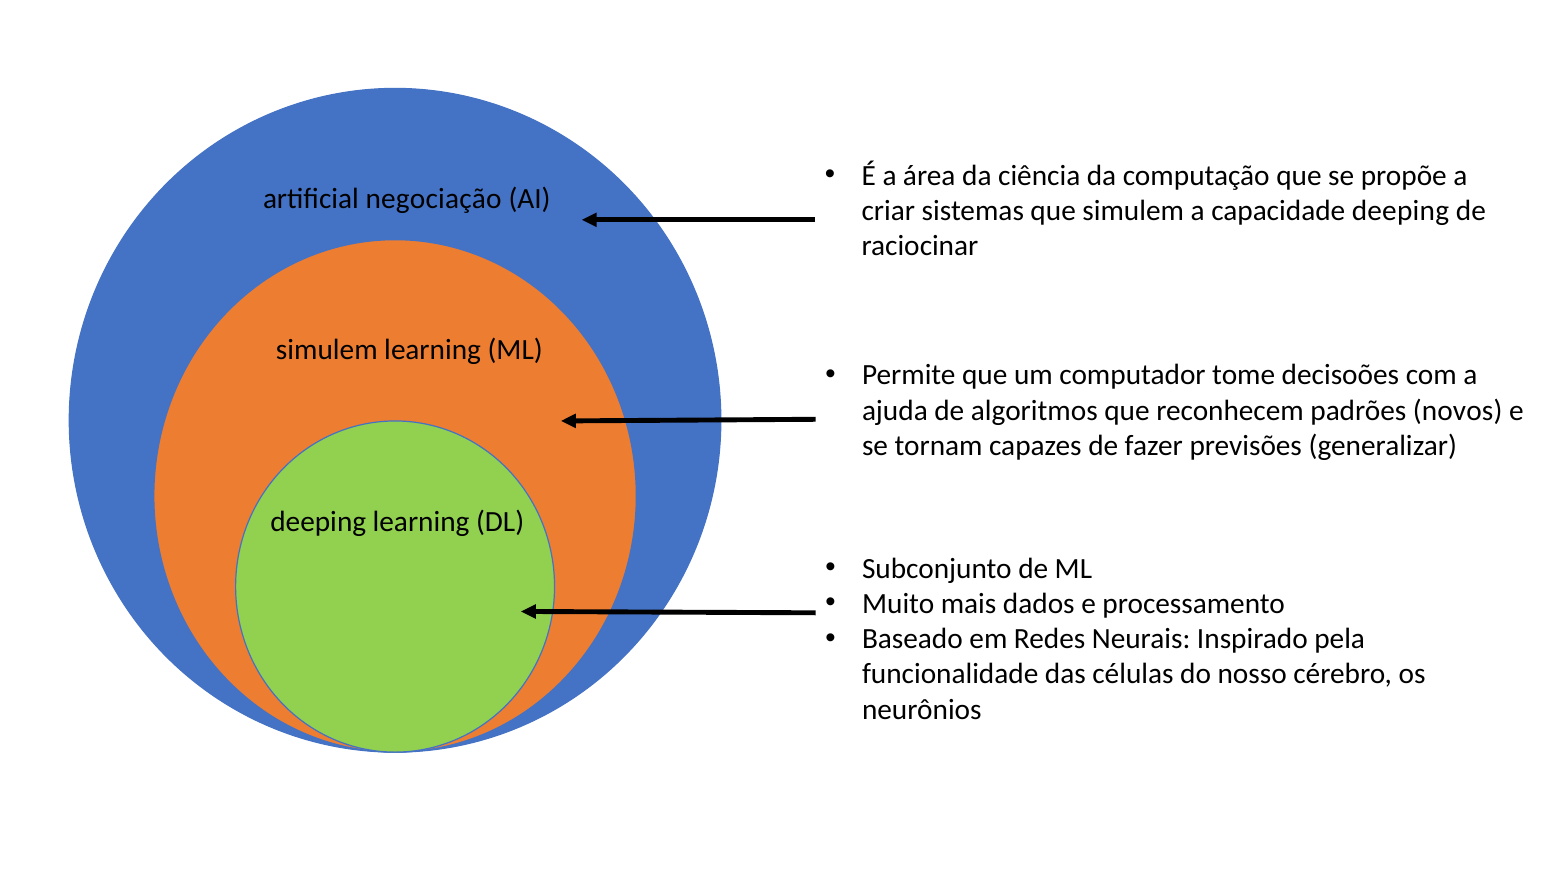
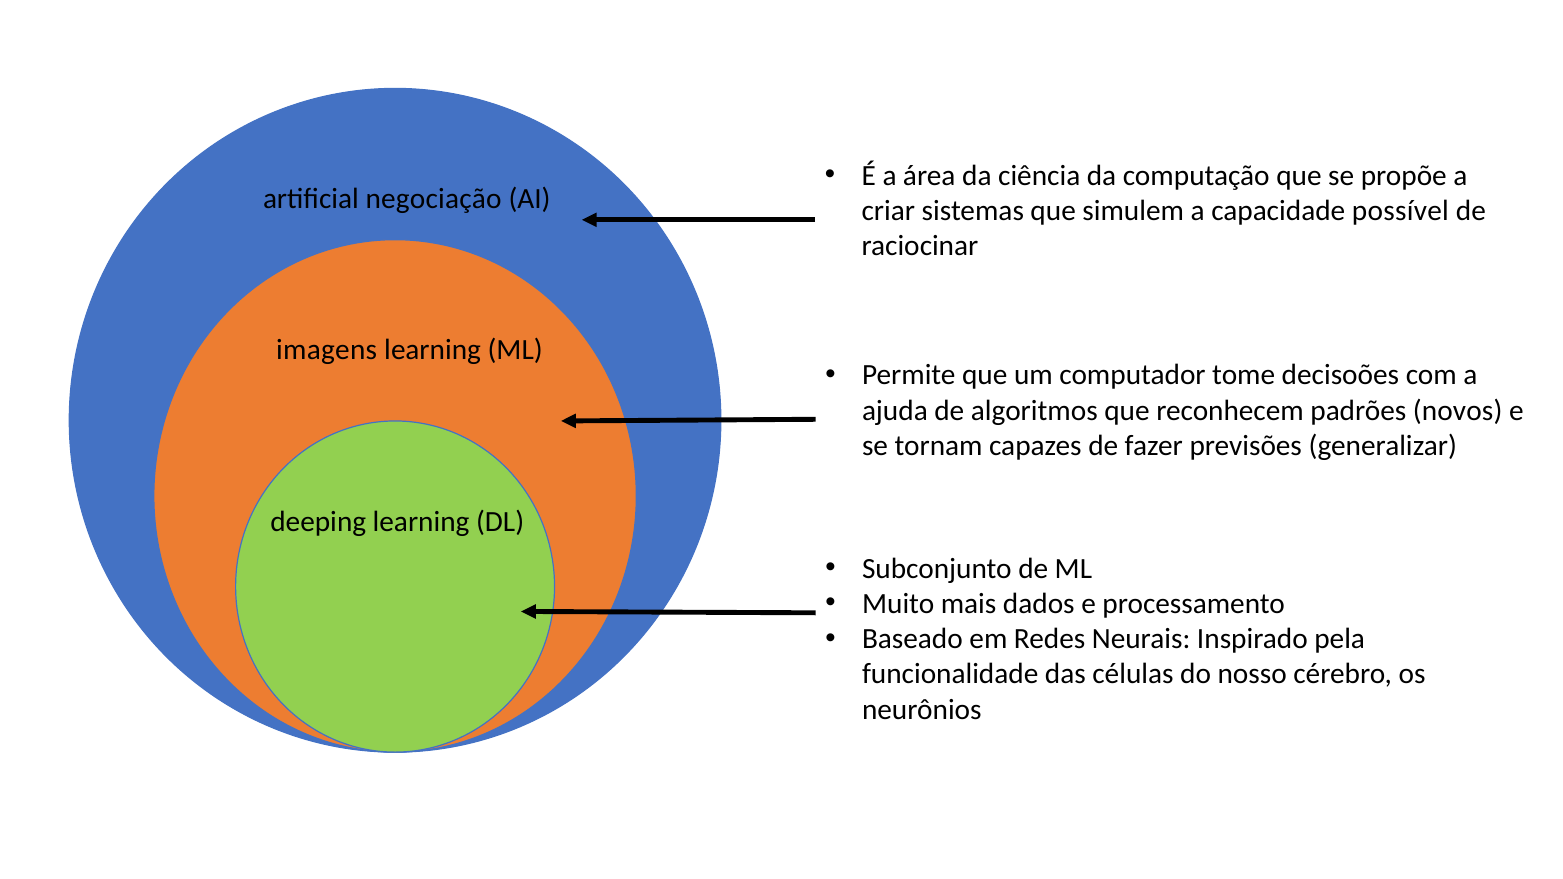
capacidade deeping: deeping -> possível (1400, 211)
simulem: simulem -> imagens (327, 350)
